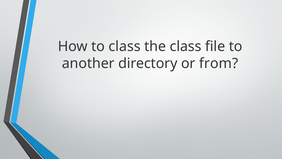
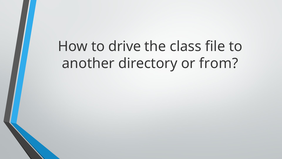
to class: class -> drive (125, 46)
